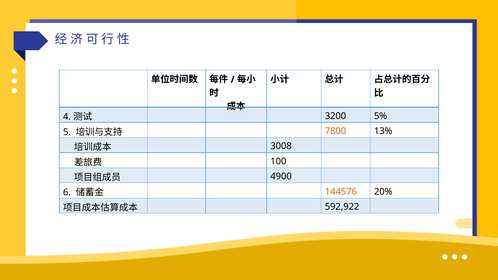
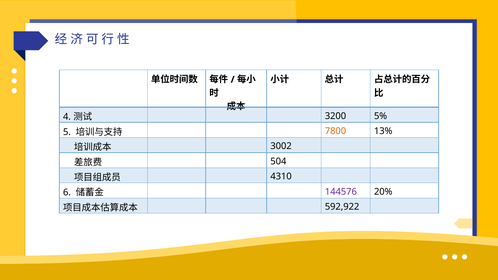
3008: 3008 -> 3002 (281, 146)
100: 100 -> 504 (278, 161)
4900: 4900 -> 4310 (281, 177)
144576 colour: orange -> purple (341, 192)
